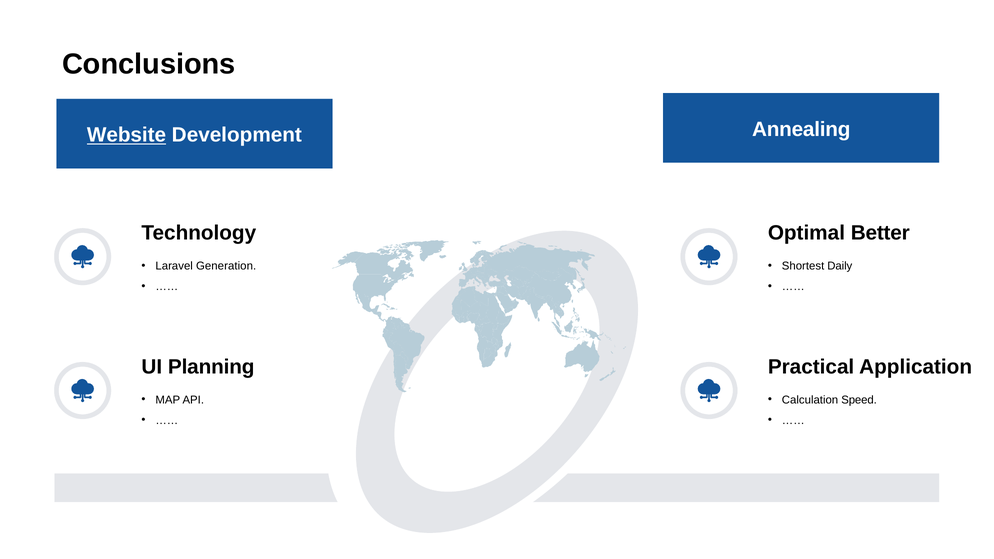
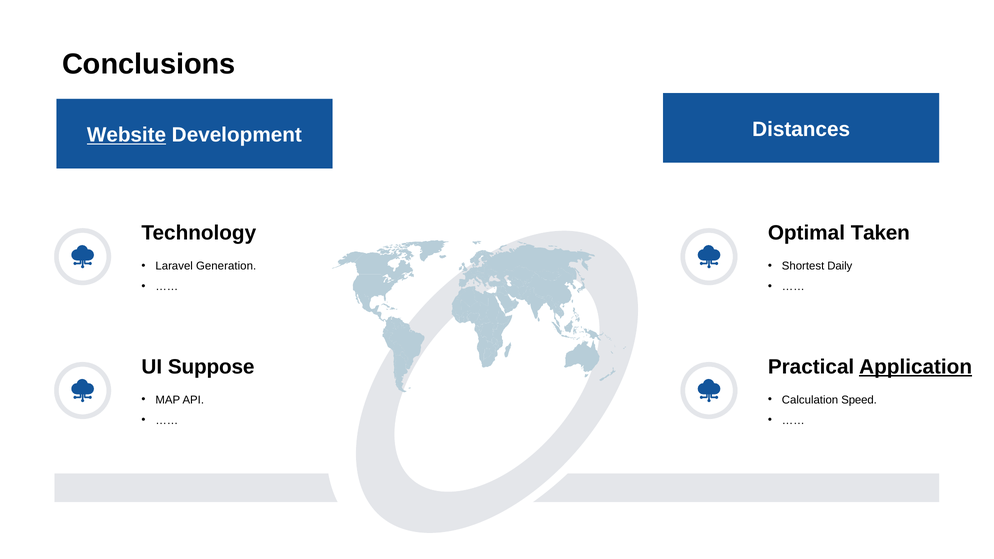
Annealing: Annealing -> Distances (801, 129)
Better: Better -> Taken (880, 233)
Planning: Planning -> Suppose (211, 367)
Application underline: none -> present (916, 367)
